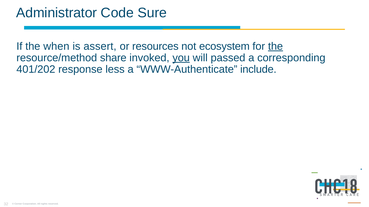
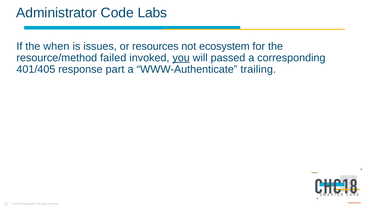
Sure: Sure -> Labs (152, 13)
assert: assert -> issues (100, 46)
the underline: present -> none (276, 46)
share: share -> failed (113, 58)
401/202: 401/202 -> 401/405 (36, 70)
less: less -> part (115, 70)
include: include -> trailing (258, 70)
